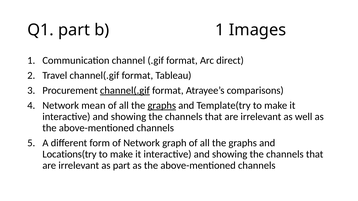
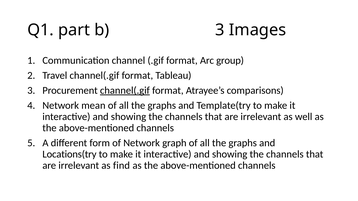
b 1: 1 -> 3 (220, 30)
direct: direct -> group (230, 61)
graphs underline: present -> none (162, 106)
as part: part -> find (121, 166)
